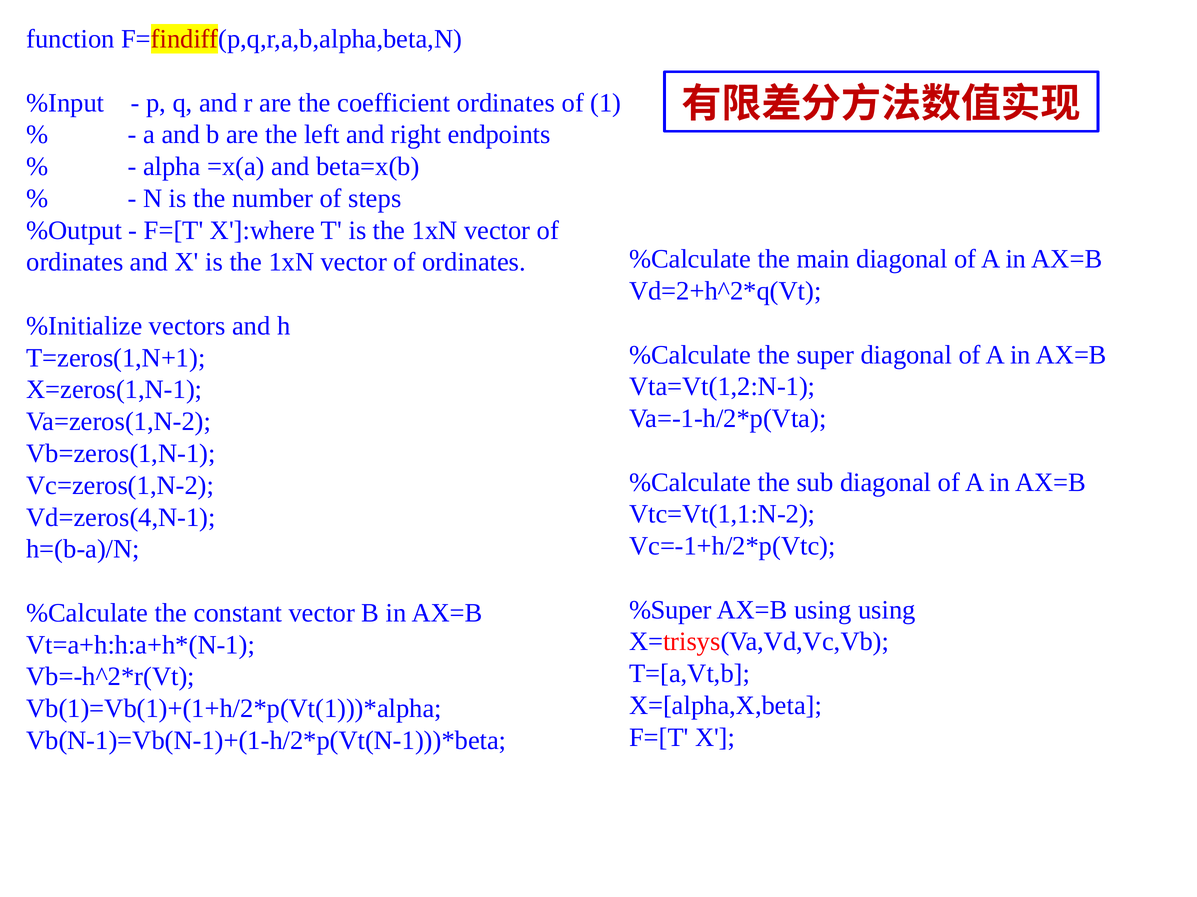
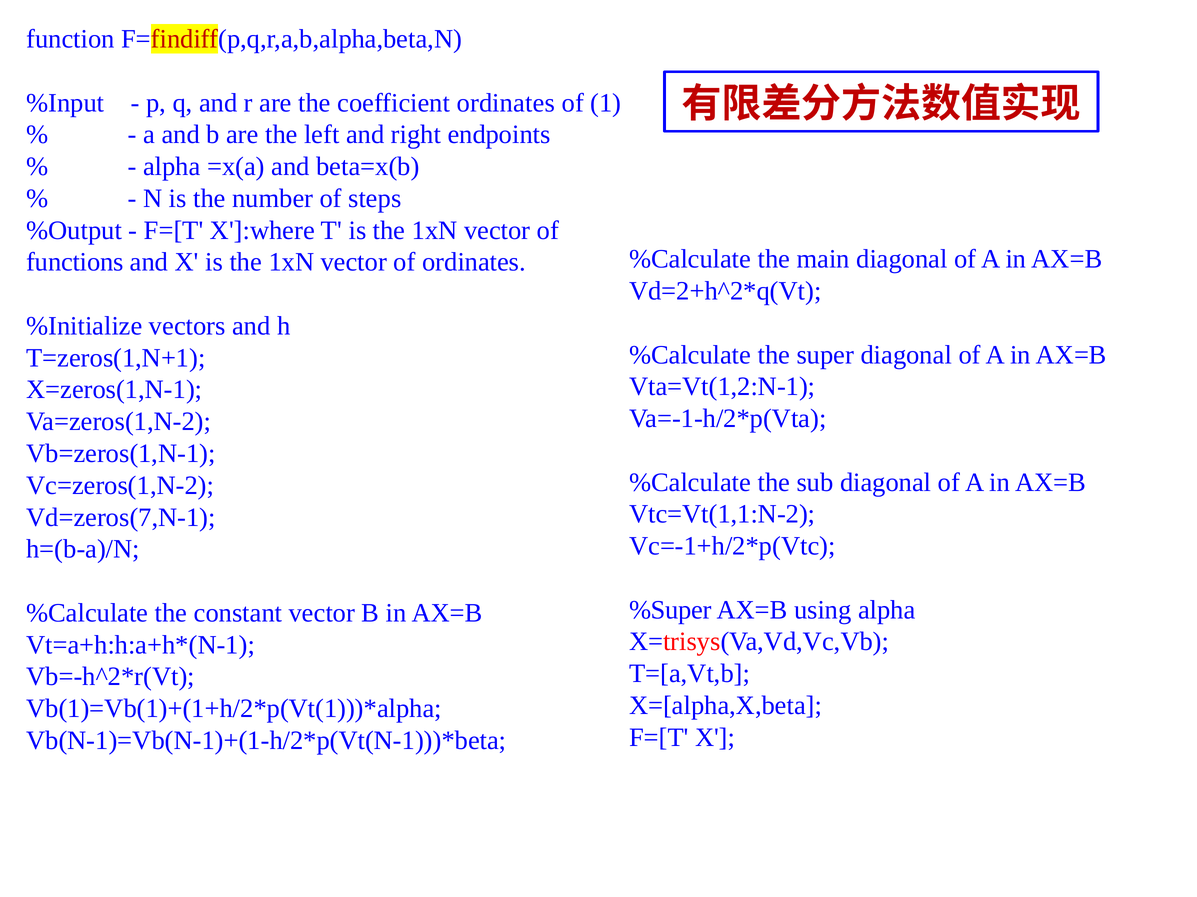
ordinates: ordinates -> functions (75, 262)
Vd=zeros(4,N-1: Vd=zeros(4,N-1 -> Vd=zeros(7,N-1 (121, 518)
using using: using -> alpha (887, 610)
